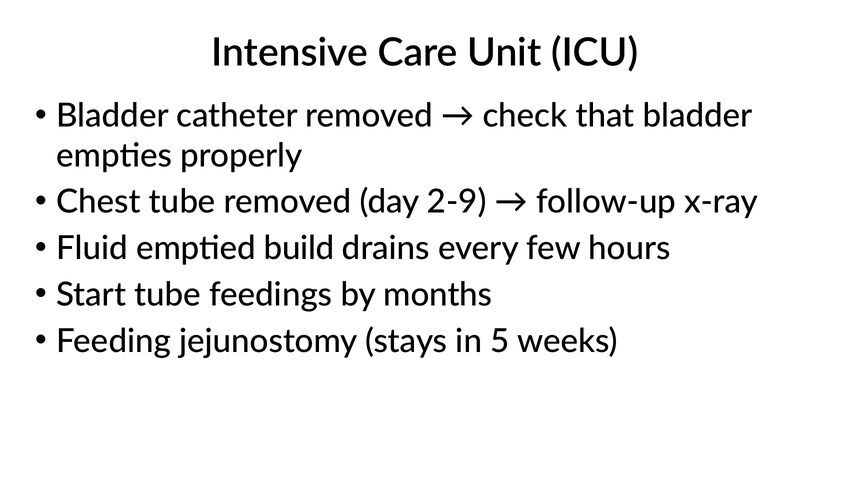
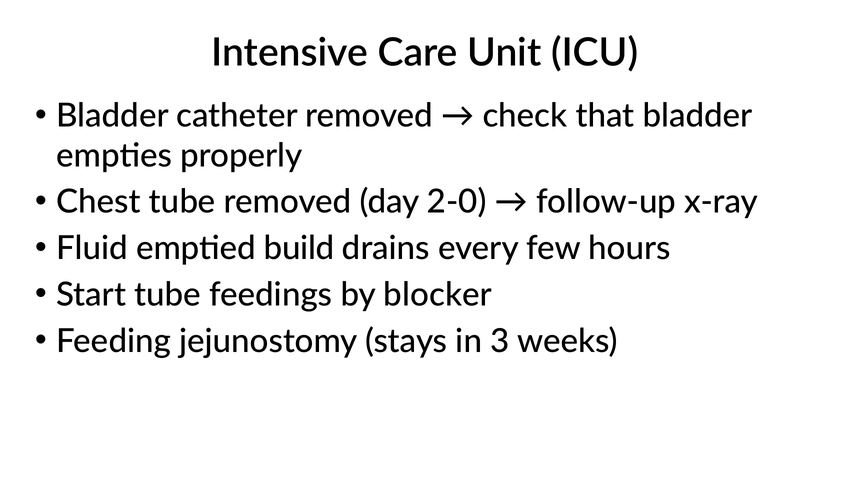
2-9: 2-9 -> 2-0 (457, 202)
months: months -> blocker (438, 295)
5: 5 -> 3 (500, 341)
